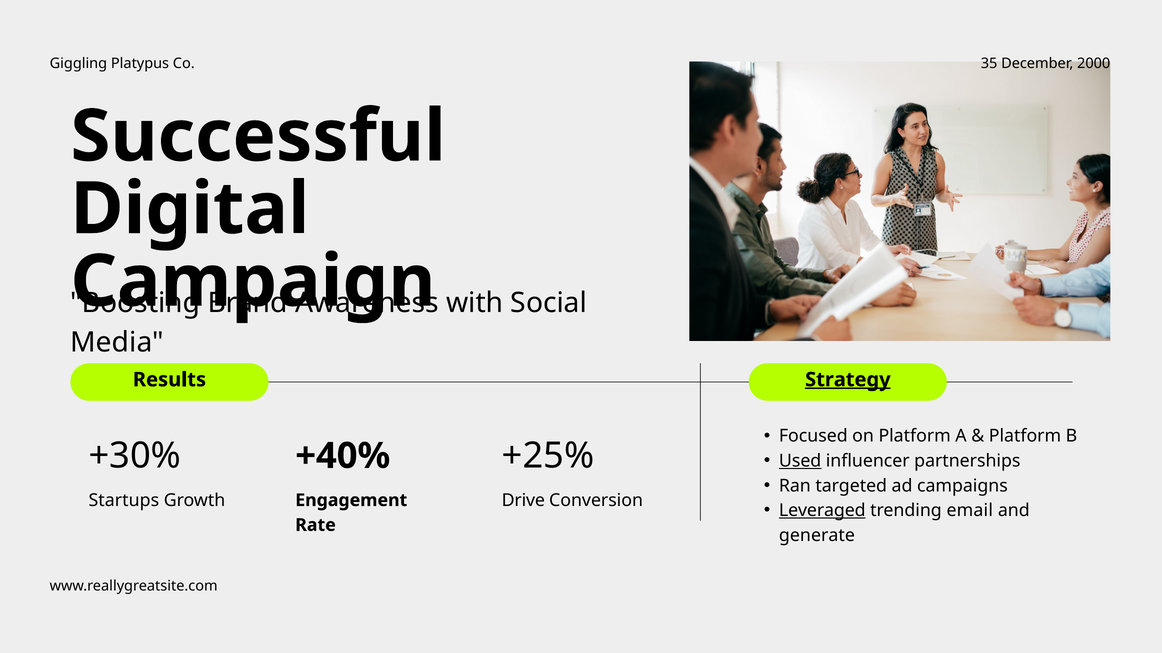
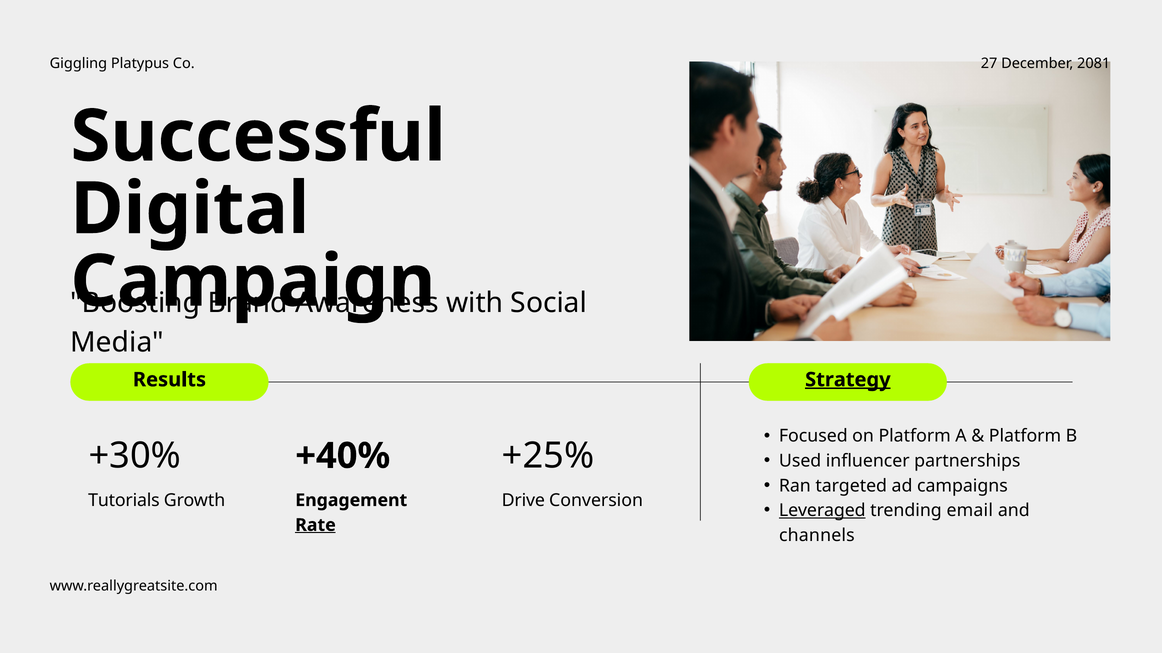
35: 35 -> 27 (989, 63)
2000: 2000 -> 2081 (1094, 63)
Used underline: present -> none (800, 461)
Startups: Startups -> Tutorials (124, 501)
Rate underline: none -> present (315, 526)
generate: generate -> channels (817, 536)
